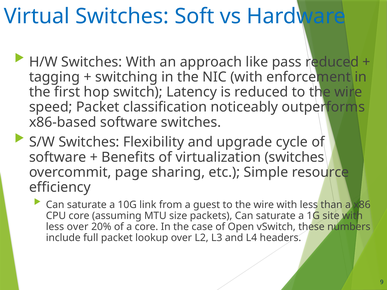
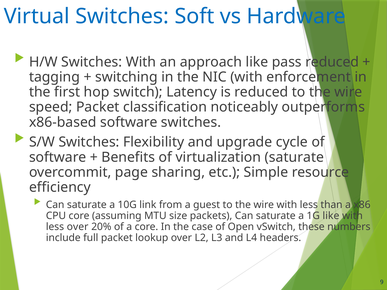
virtualization switches: switches -> saturate (294, 157)
1G site: site -> like (331, 216)
